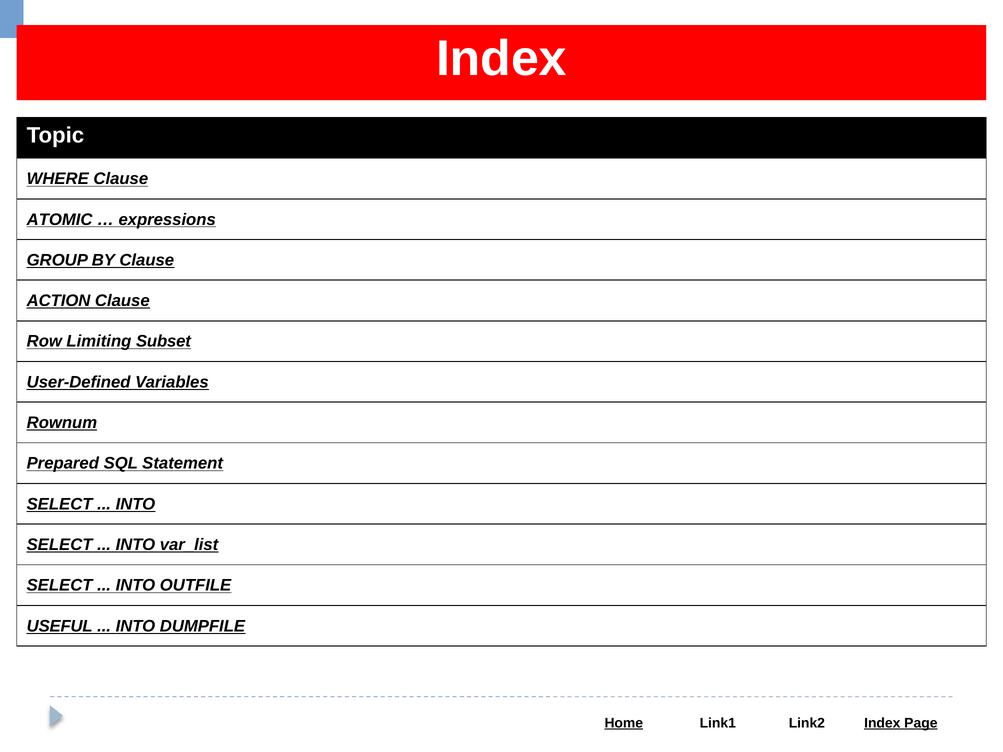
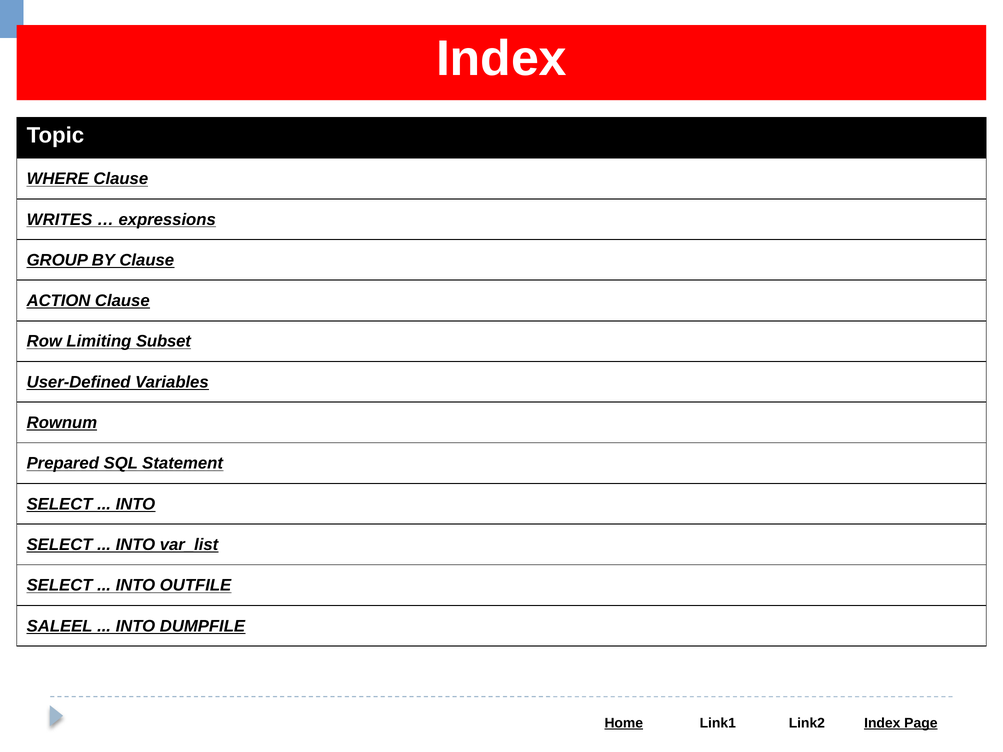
ATOMIC: ATOMIC -> WRITES (60, 220)
USEFUL: USEFUL -> SALEEL (60, 626)
